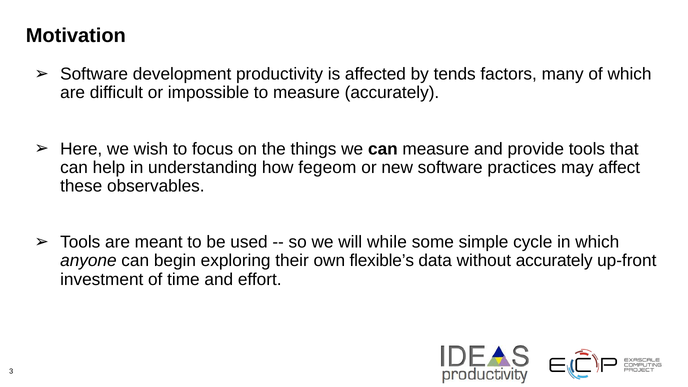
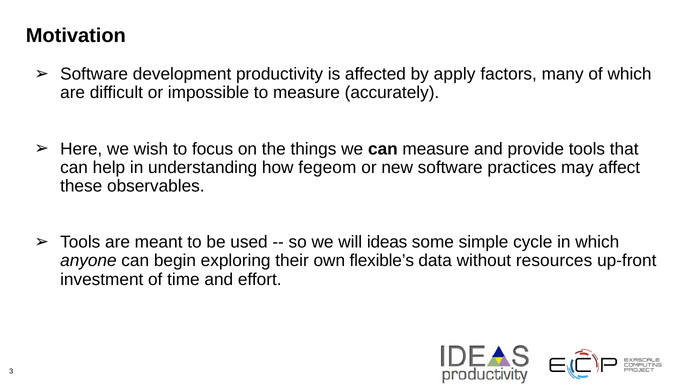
tends: tends -> apply (455, 74)
while: while -> ideas (387, 242)
without accurately: accurately -> resources (554, 261)
